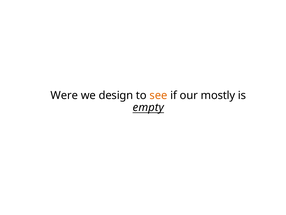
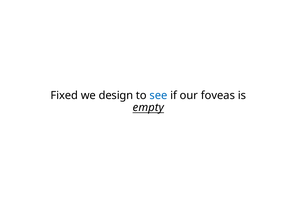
Were: Were -> Fixed (64, 95)
see colour: orange -> blue (158, 95)
mostly: mostly -> foveas (218, 95)
